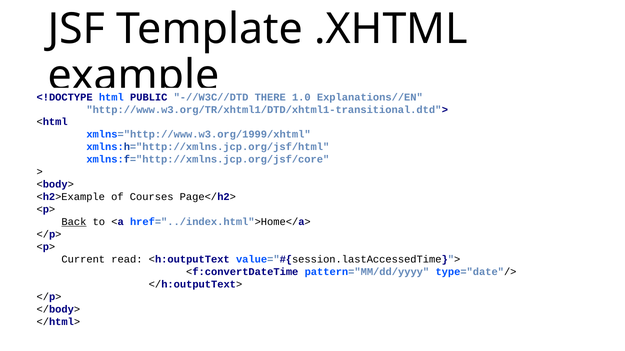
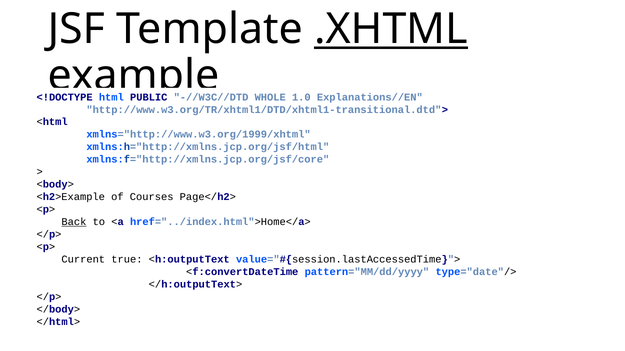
.XHTML underline: none -> present (391, 29)
THERE: THERE -> WHOLE (270, 97)
read: read -> true (127, 260)
